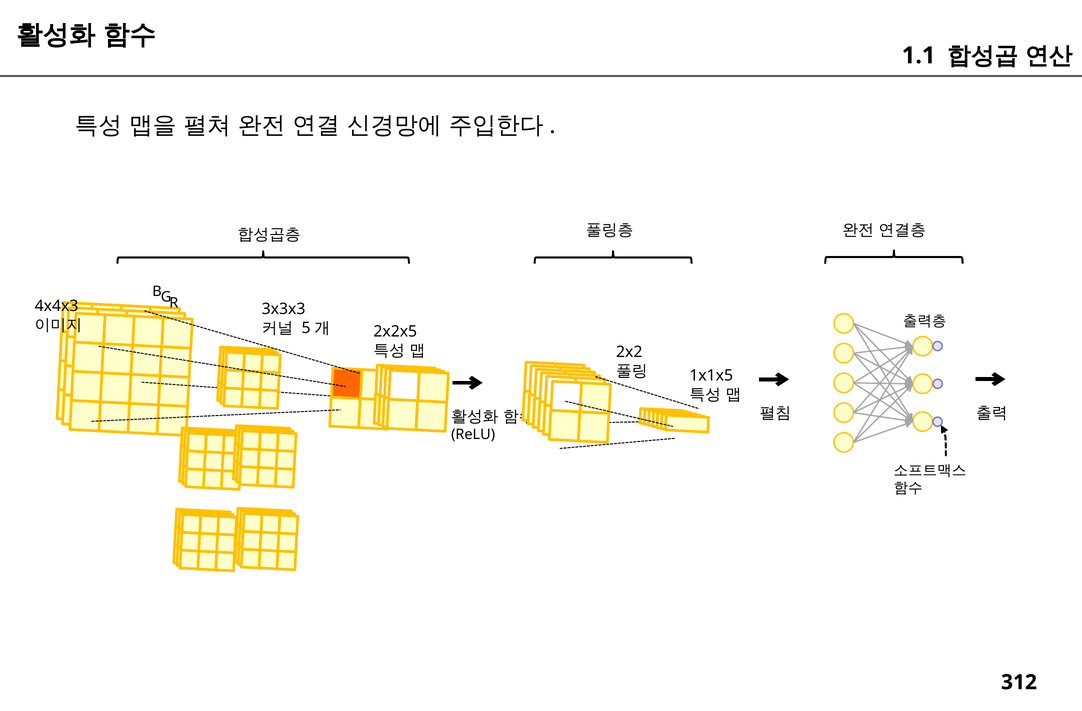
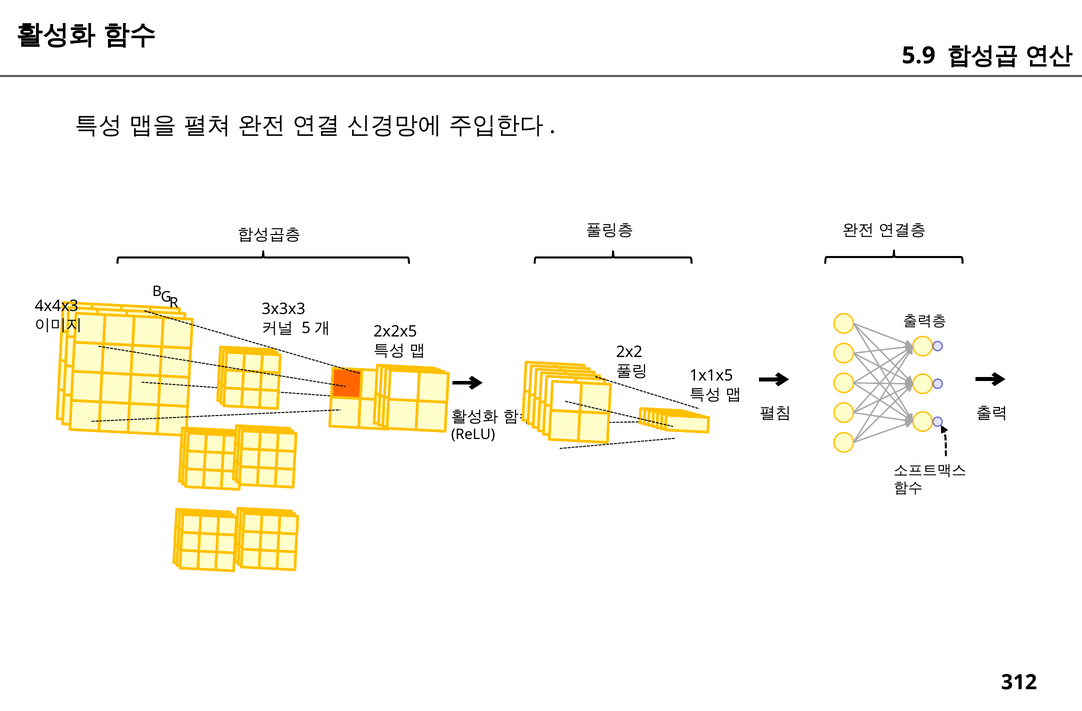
1.1: 1.1 -> 5.9 (919, 55)
